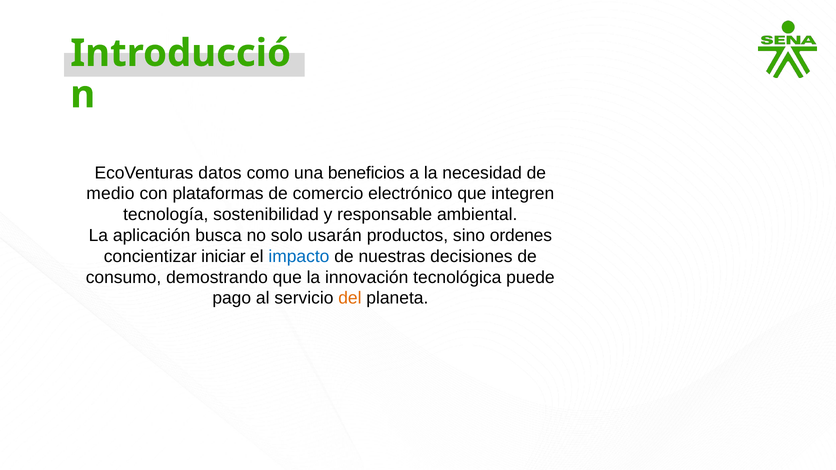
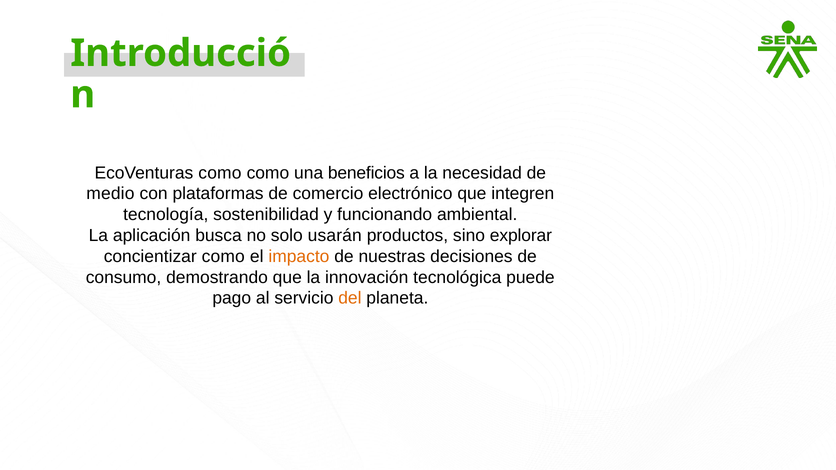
EcoVenturas datos: datos -> como (220, 173)
responsable: responsable -> funcionando (385, 215)
ordenes: ordenes -> explorar (521, 236)
concientizar iniciar: iniciar -> como (223, 257)
impacto colour: blue -> orange (299, 257)
